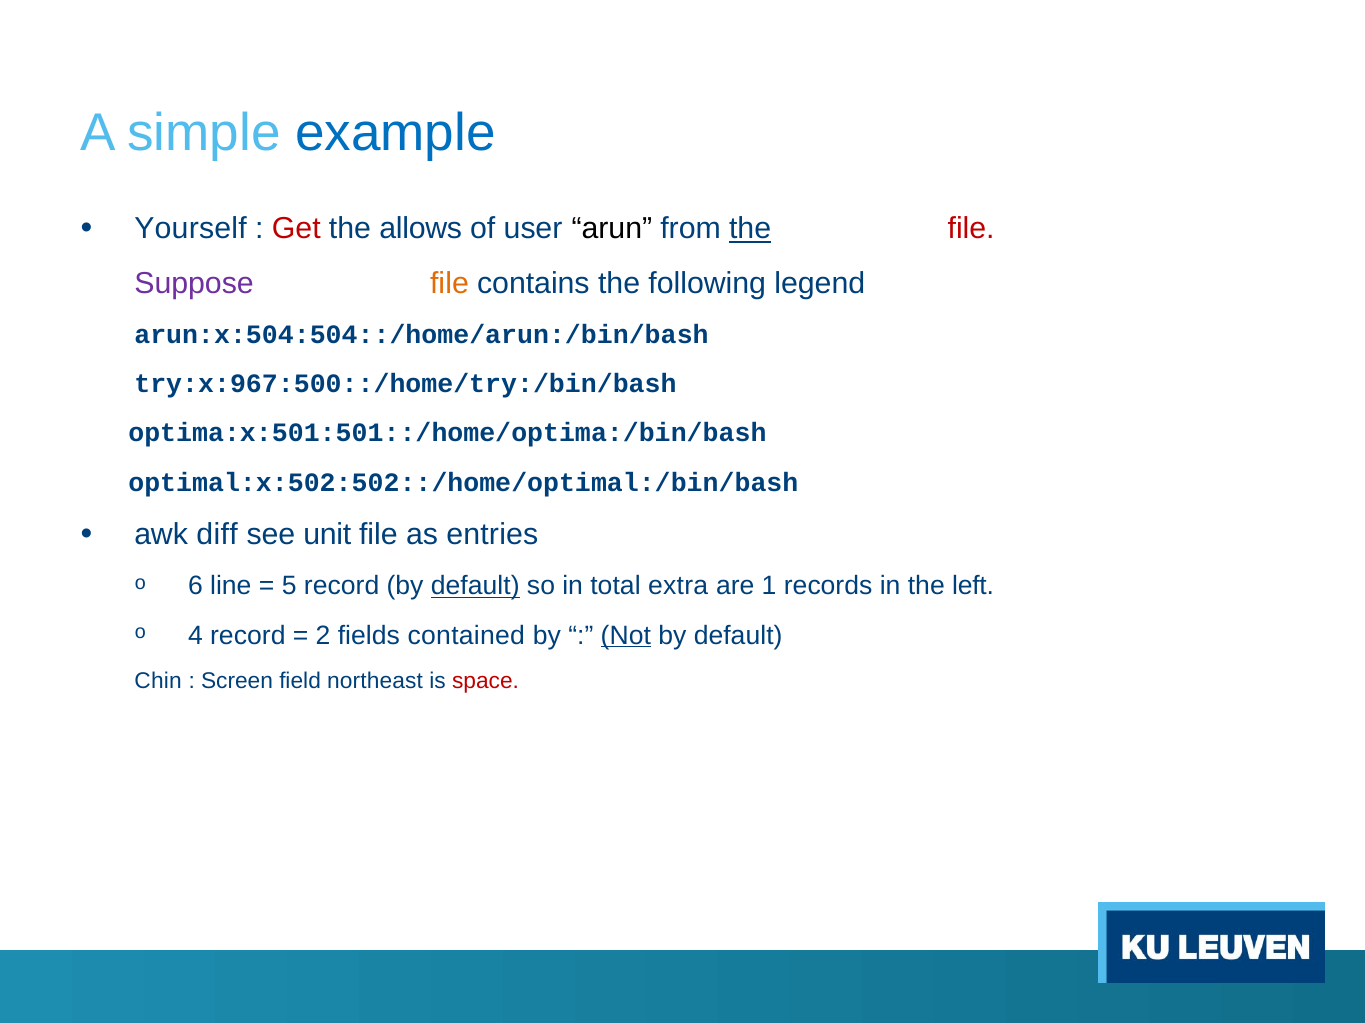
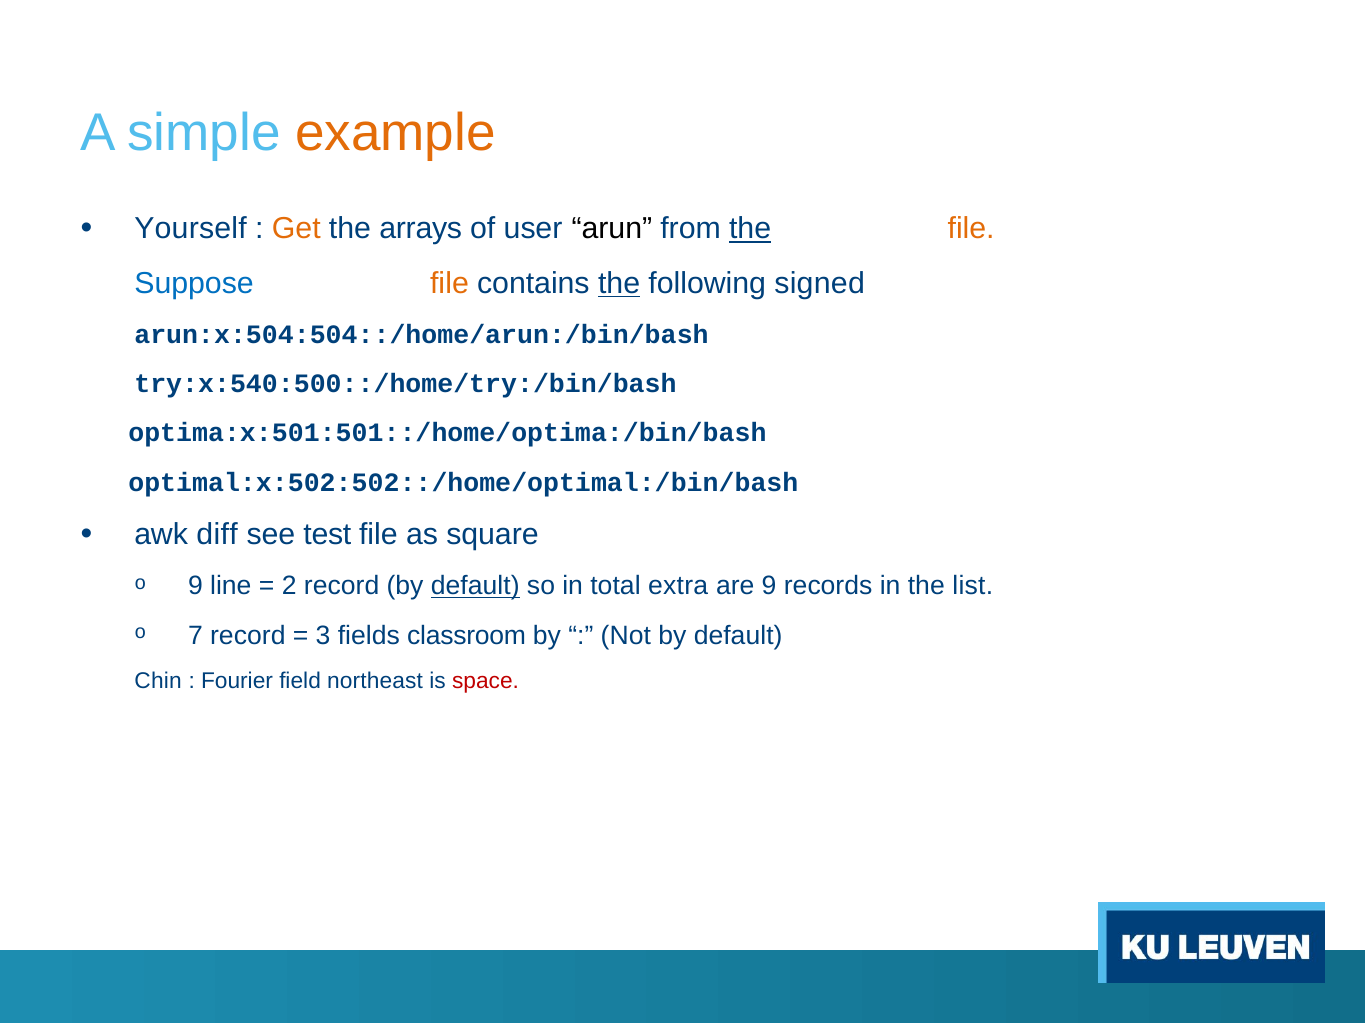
example colour: blue -> orange (396, 133)
Get colour: red -> orange (296, 229)
allows: allows -> arrays (421, 229)
file colour: red -> orange (971, 229)
Suppose colour: purple -> blue (194, 284)
the underline: none -> present (619, 284)
legend: legend -> signed (820, 284)
try:x:967:500::/home/try:/bin/bash: try:x:967:500::/home/try:/bin/bash -> try:x:540:500::/home/try:/bin/bash (405, 384)
unit: unit -> test (327, 535)
entries: entries -> square (492, 535)
6: 6 -> 9 (195, 587)
5: 5 -> 2 (289, 587)
are 1: 1 -> 9 (769, 587)
left: left -> list (973, 587)
4: 4 -> 7 (195, 636)
2: 2 -> 3 (323, 636)
contained: contained -> classroom (467, 636)
Not underline: present -> none (626, 636)
Screen: Screen -> Fourier (237, 682)
